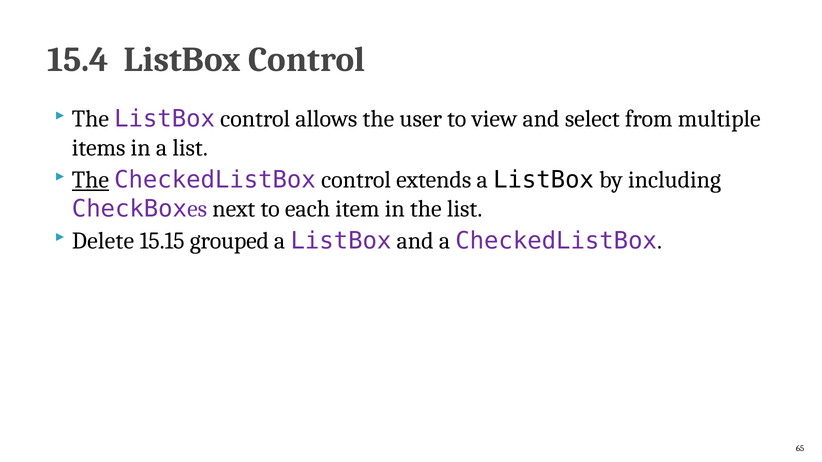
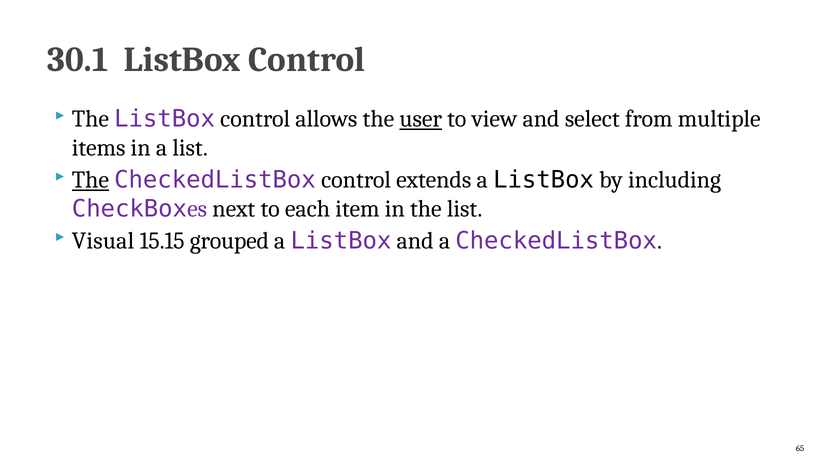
15.4: 15.4 -> 30.1 (78, 59)
user underline: none -> present (421, 119)
Delete: Delete -> Visual (103, 241)
